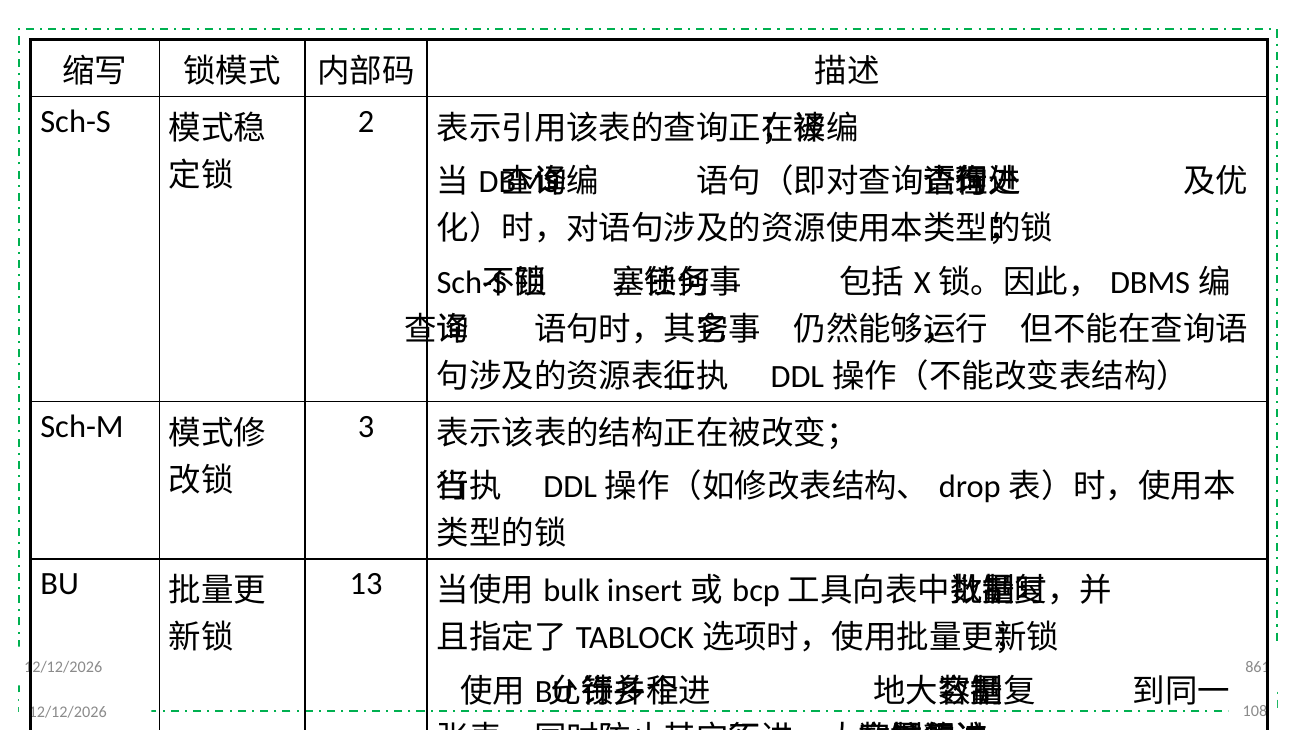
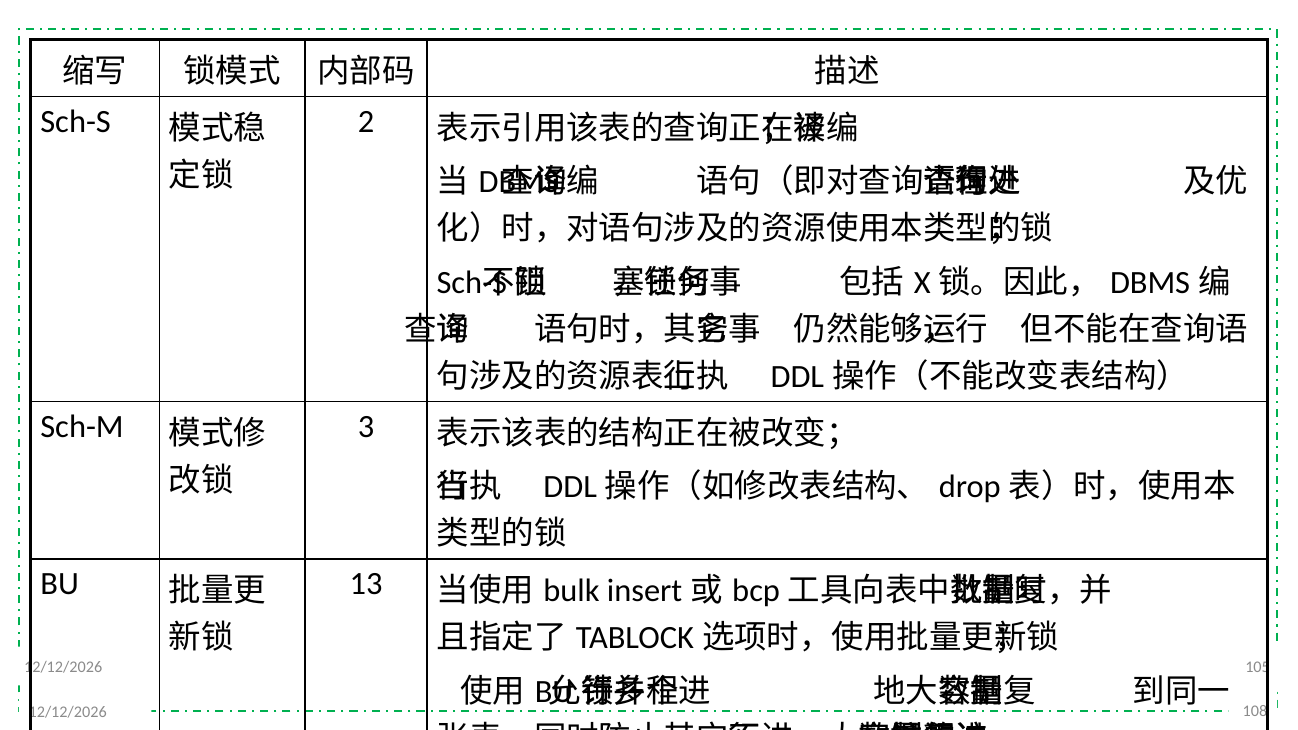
861: 861 -> 105 (1258, 667)
